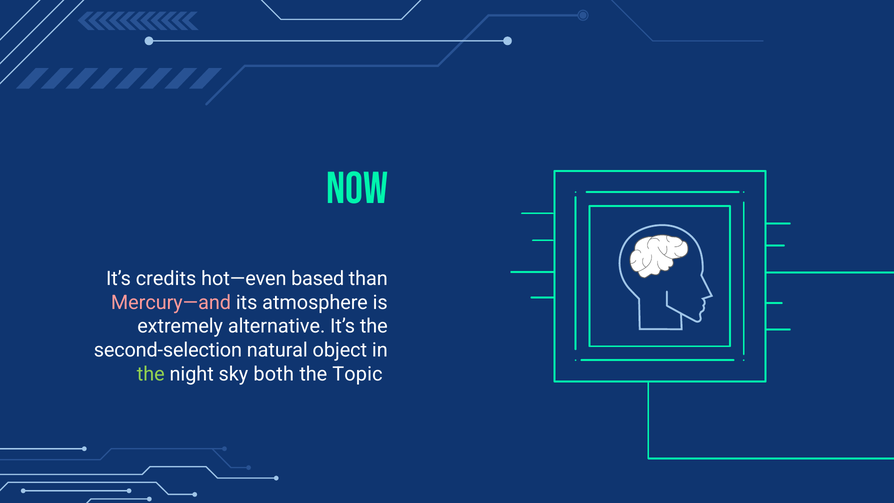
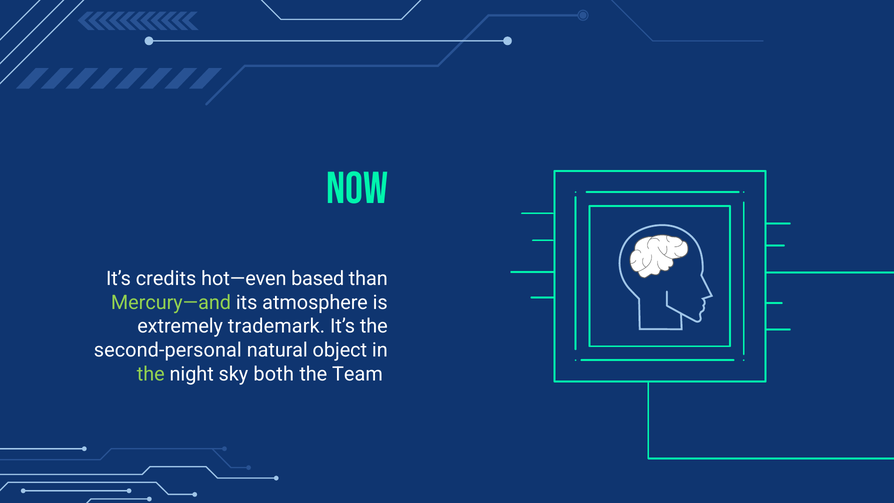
Mercury—and colour: pink -> light green (171, 302)
alternative: alternative -> trademark (276, 326)
second-selection: second-selection -> second-personal (168, 350)
Topic: Topic -> Team (357, 374)
